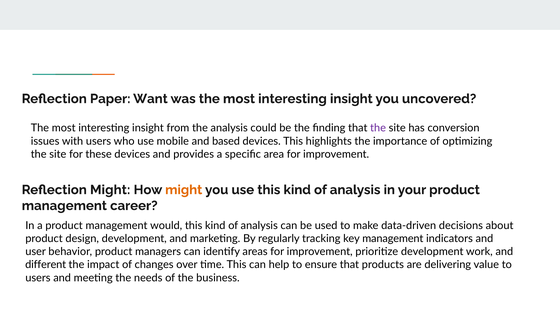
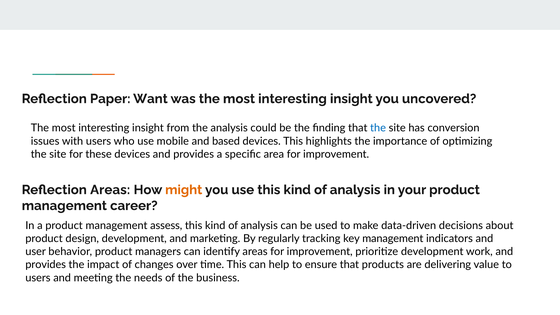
the colour: purple -> blue (378, 128)
Reflection Might: Might -> Areas (110, 190)
would: would -> assess (166, 225)
different: different -> provides (46, 265)
